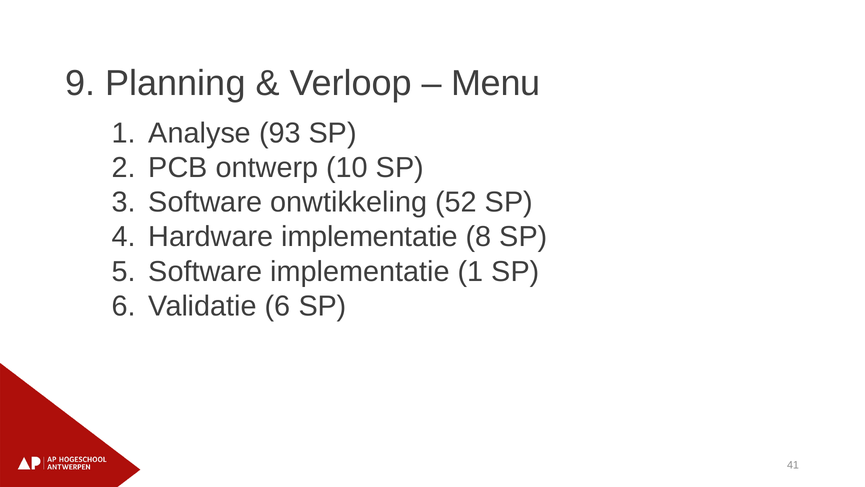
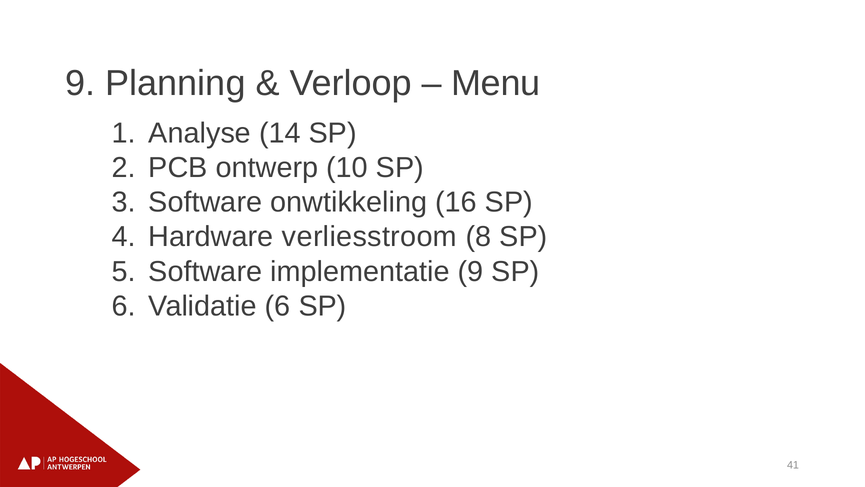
93: 93 -> 14 (280, 133)
52: 52 -> 16 (456, 202)
Hardware implementatie: implementatie -> verliesstroom (369, 237)
implementatie 1: 1 -> 9 (471, 271)
